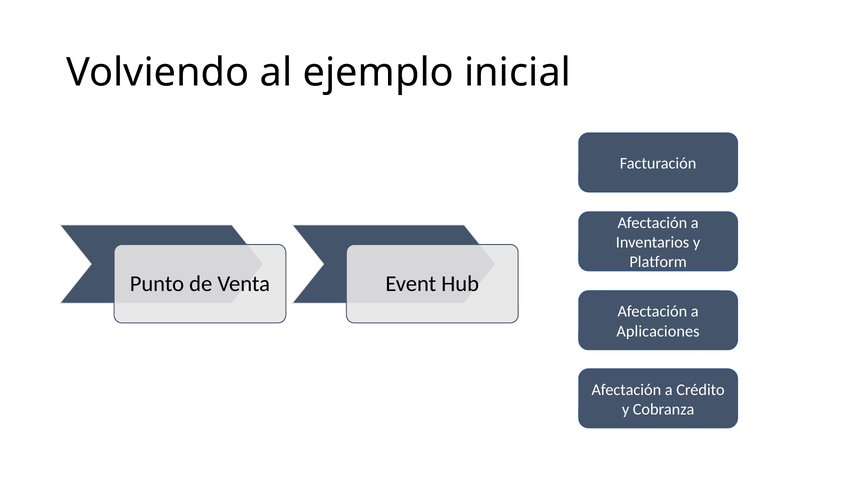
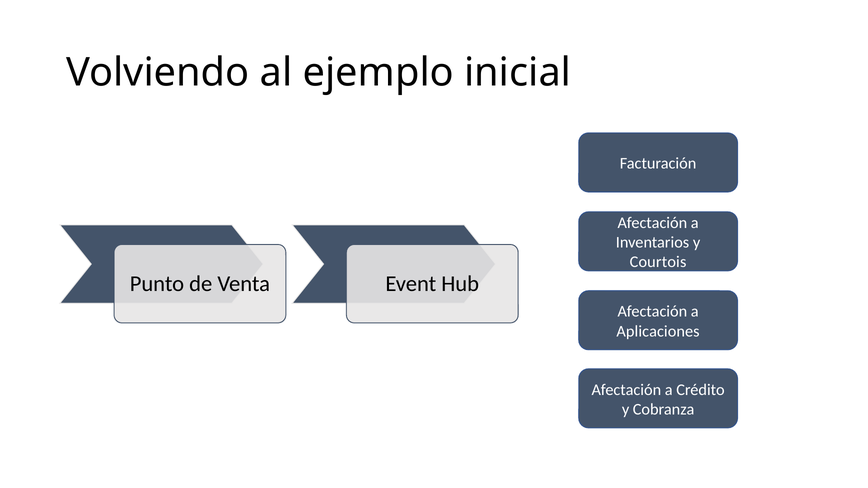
Platform: Platform -> Courtois (658, 262)
